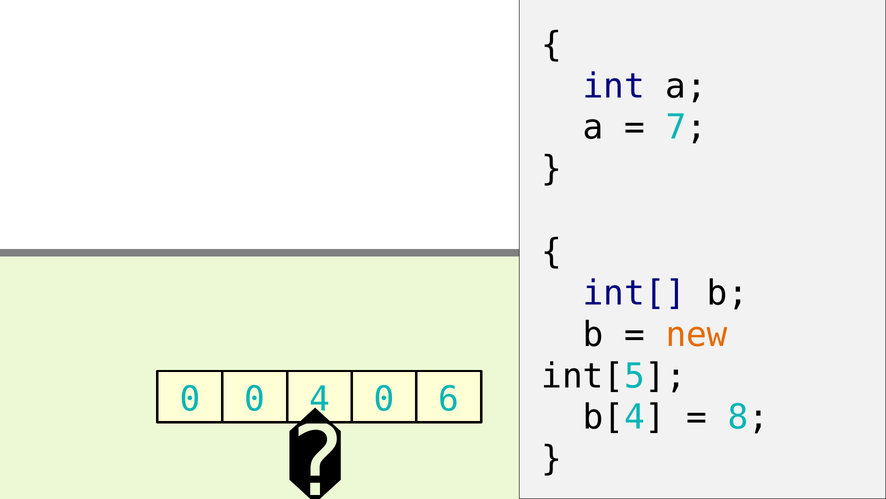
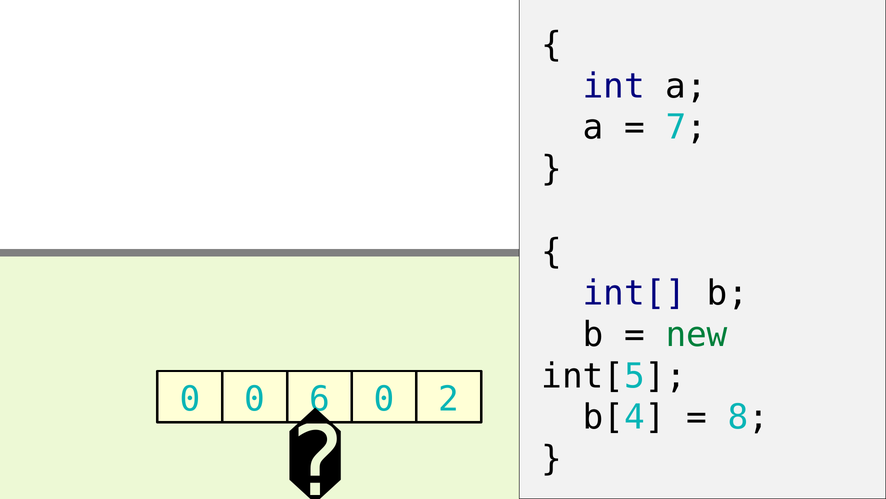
new colour: orange -> green (697, 334)
4: 4 -> 6 (320, 399)
6: 6 -> 2 (449, 399)
